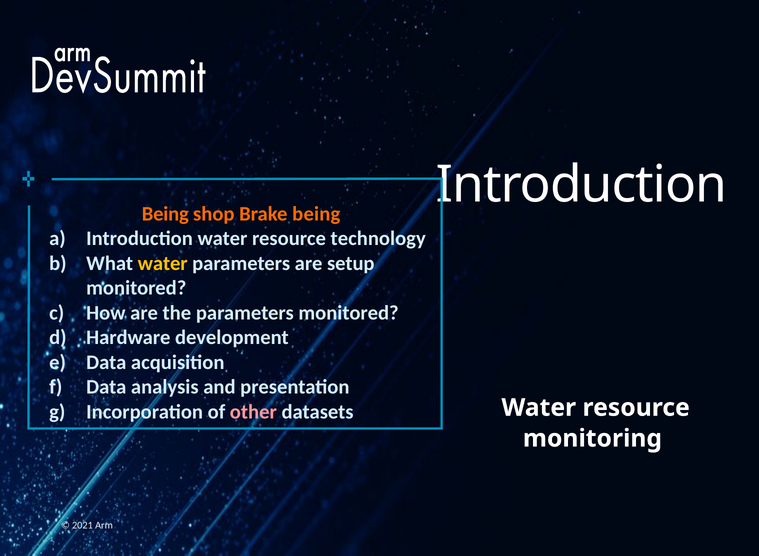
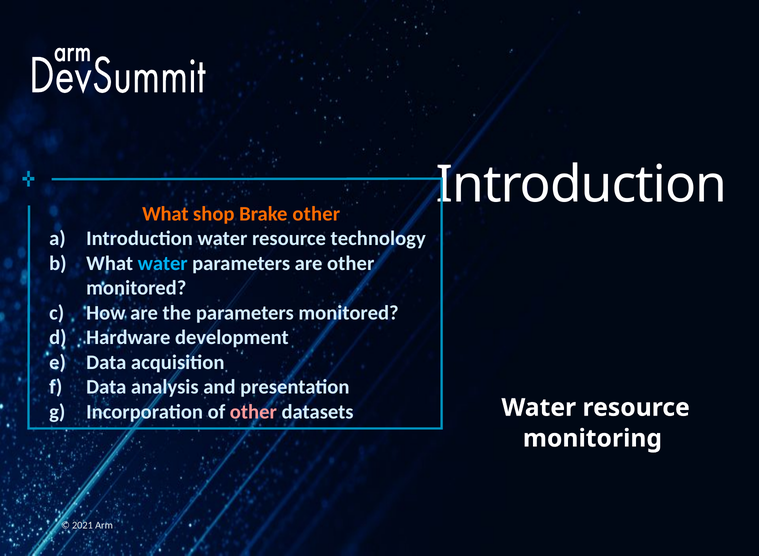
Being: Being -> What (165, 214)
Brake being: being -> other (316, 214)
water colour: yellow -> light blue (163, 263)
are setup: setup -> other (351, 263)
